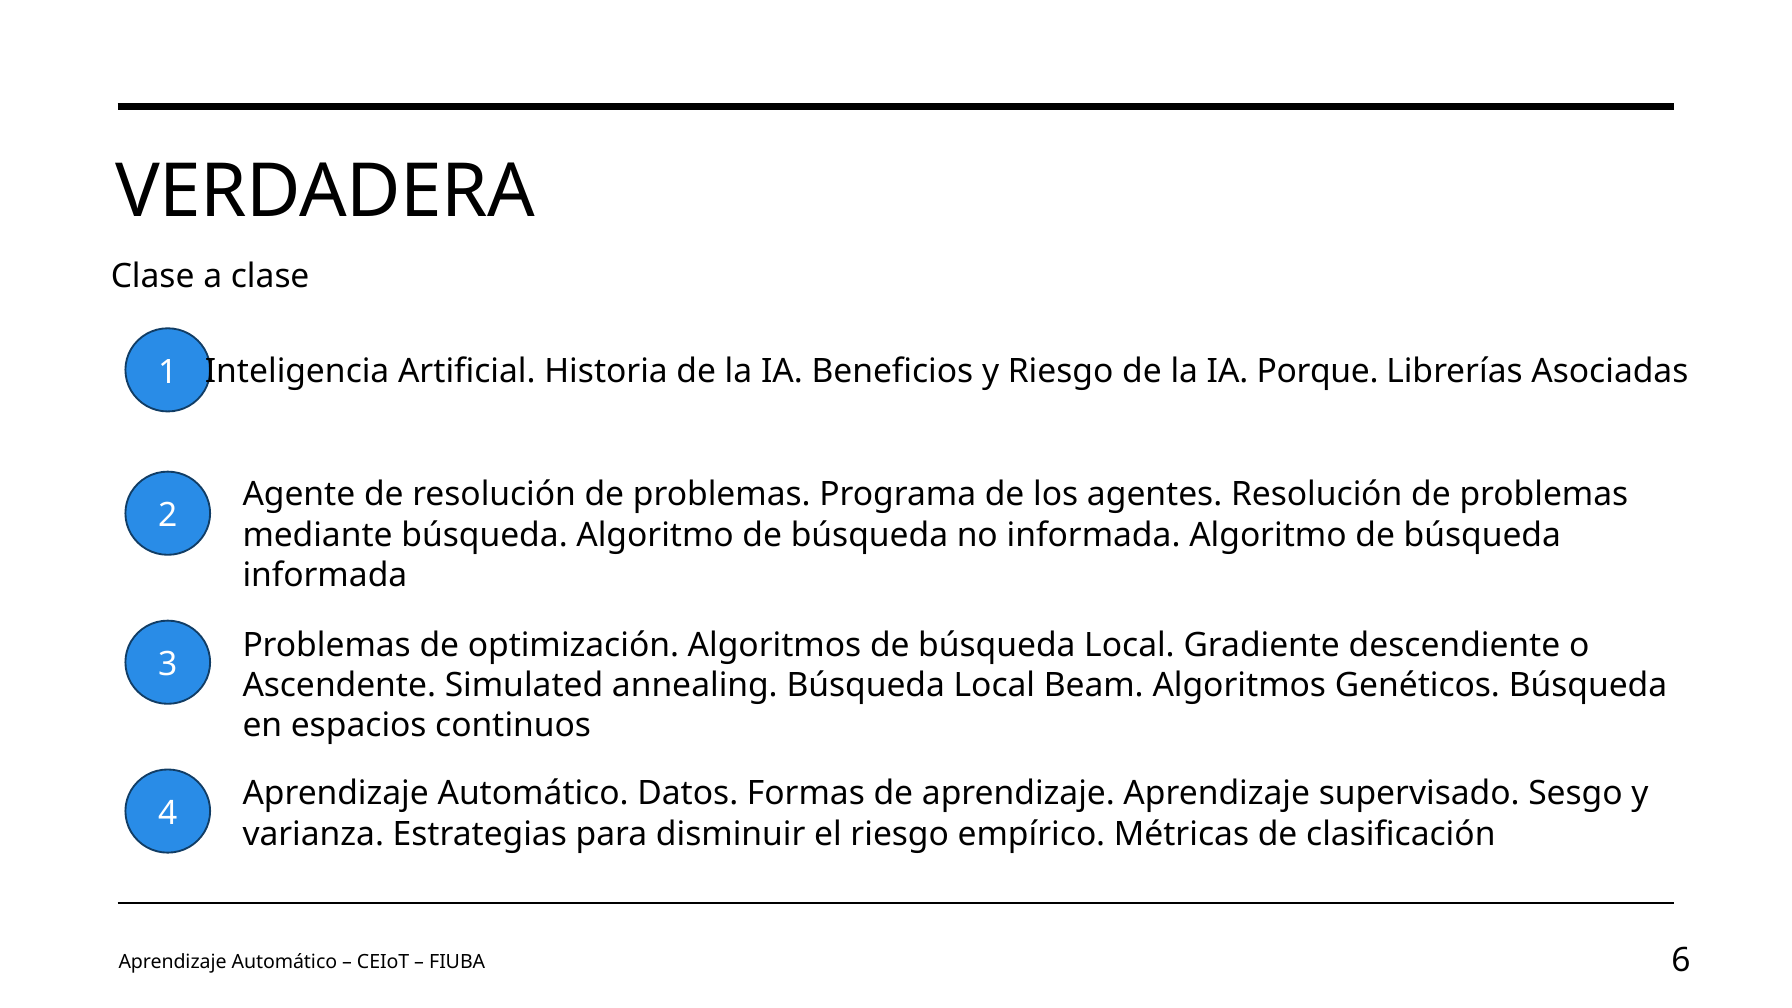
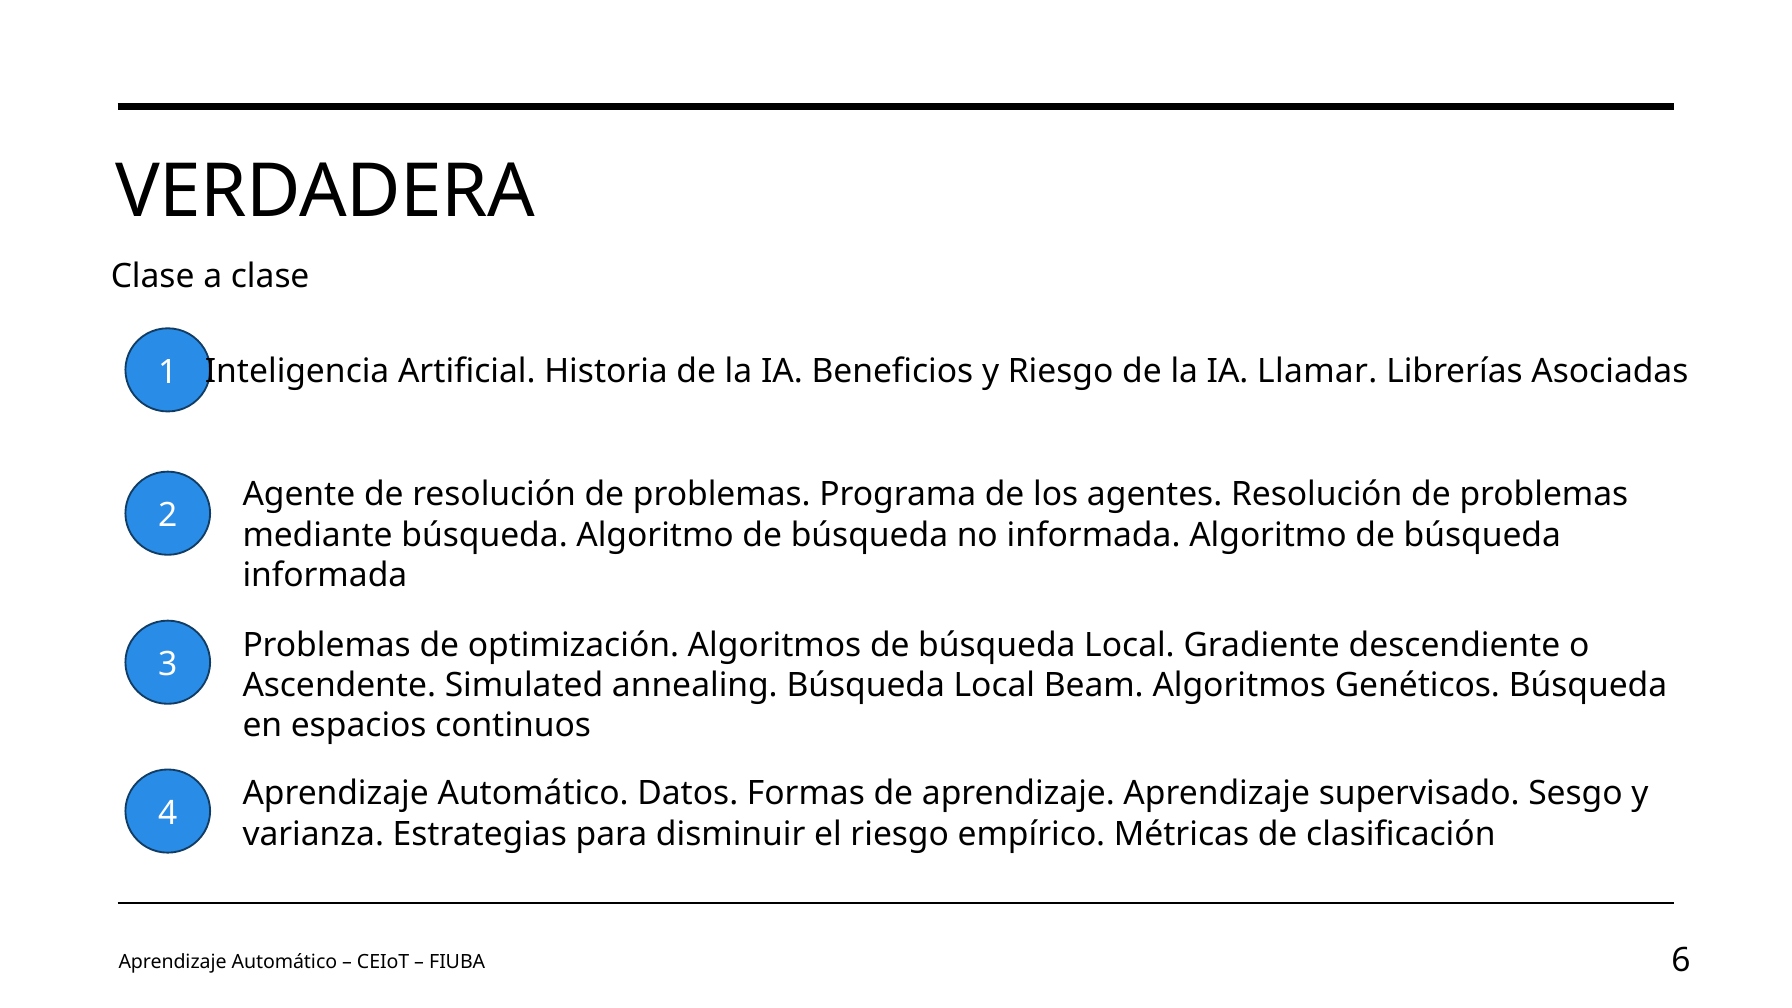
Porque: Porque -> Llamar (1317, 372)
